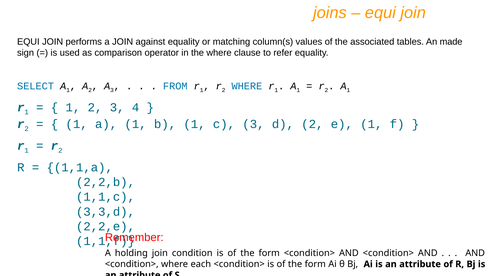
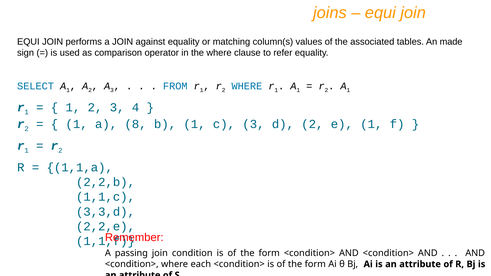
1 a 1: 1 -> 8 (136, 124)
holding: holding -> passing (131, 253)
